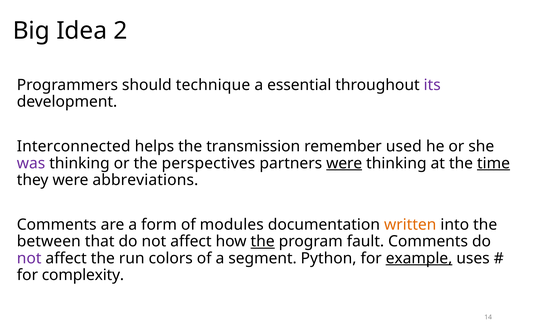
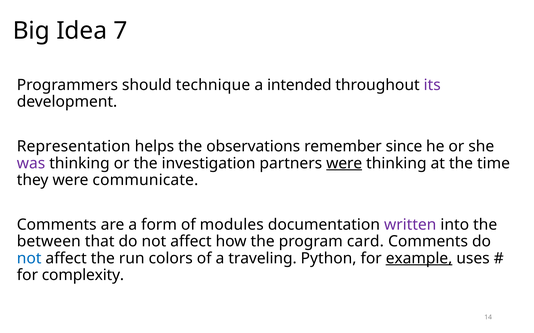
2: 2 -> 7 (121, 31)
essential: essential -> intended (299, 85)
Interconnected: Interconnected -> Representation (74, 147)
transmission: transmission -> observations (253, 147)
used: used -> since (404, 147)
perspectives: perspectives -> investigation (209, 164)
time underline: present -> none (494, 164)
abbreviations: abbreviations -> communicate (145, 180)
written colour: orange -> purple (410, 225)
the underline: present -> none (263, 242)
fault: fault -> card (365, 242)
not colour: purple -> blue (29, 259)
segment: segment -> traveling (263, 259)
